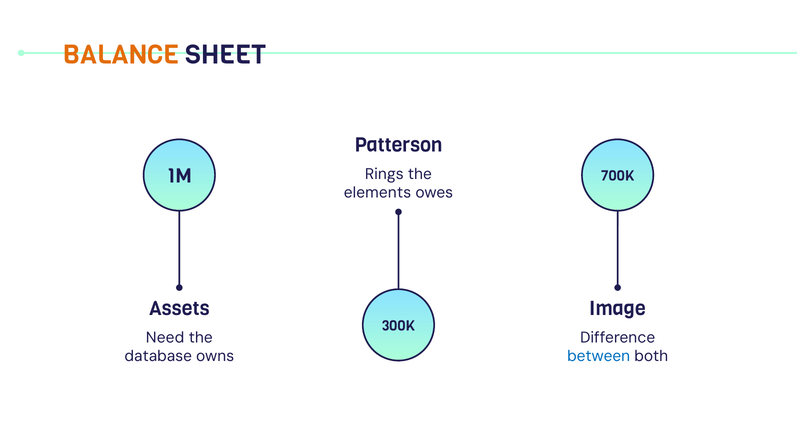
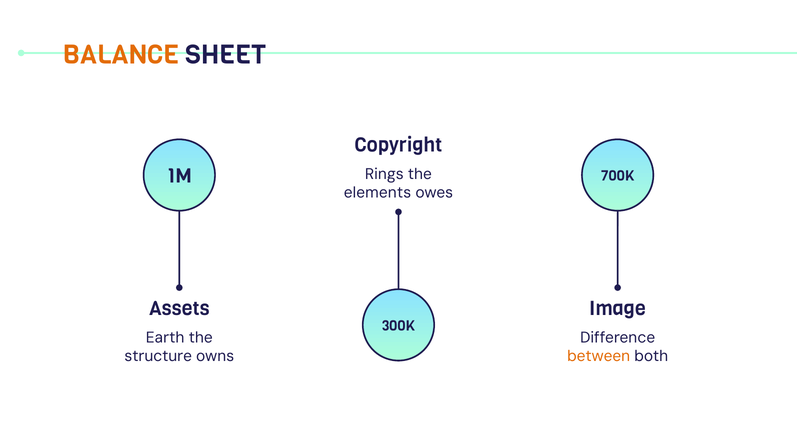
Patterson: Patterson -> Copyright (398, 145)
Need: Need -> Earth (165, 338)
database: database -> structure (158, 357)
between colour: blue -> orange (599, 357)
